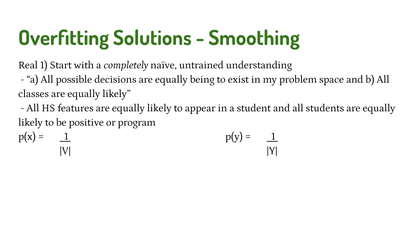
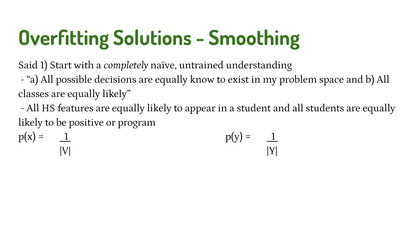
Real: Real -> Said (28, 65)
being: being -> know (202, 79)
